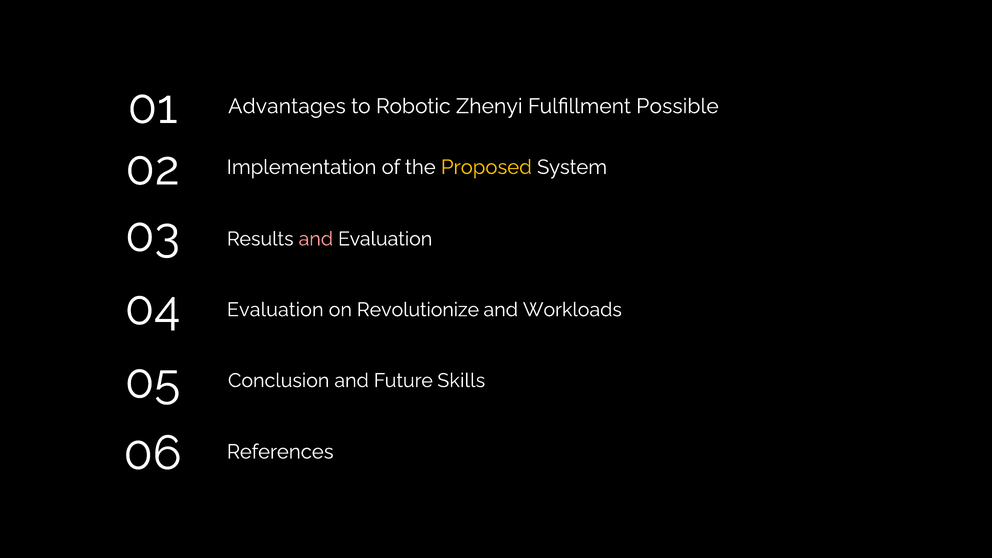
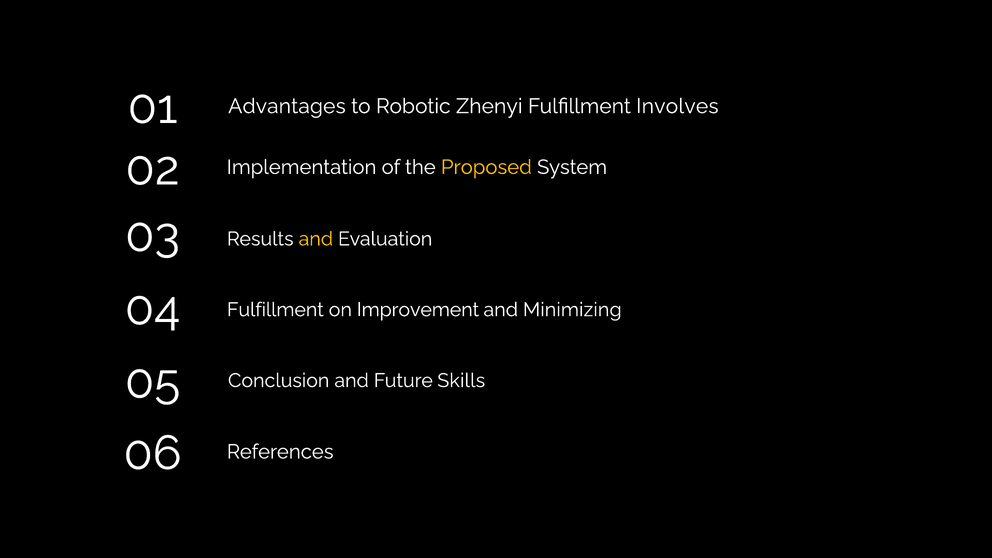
Possible: Possible -> Involves (677, 106)
and colour: pink -> yellow (316, 239)
Evaluation: Evaluation -> Fulfillment (275, 310)
Revolutionize: Revolutionize -> Improvement (418, 310)
Workloads: Workloads -> Minimizing (572, 310)
